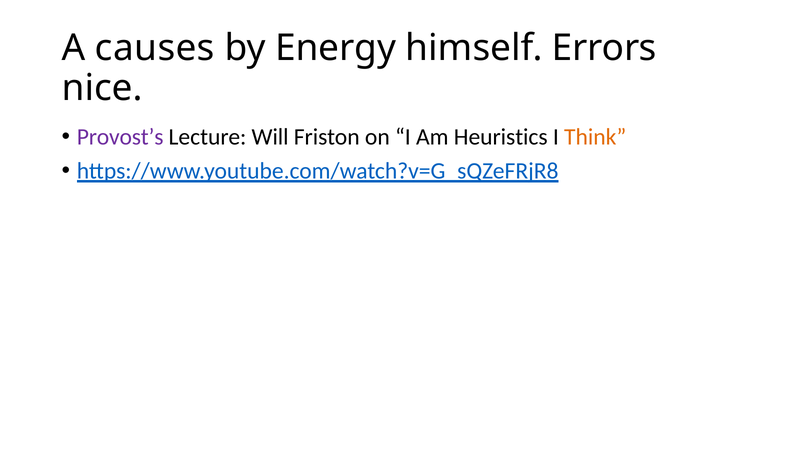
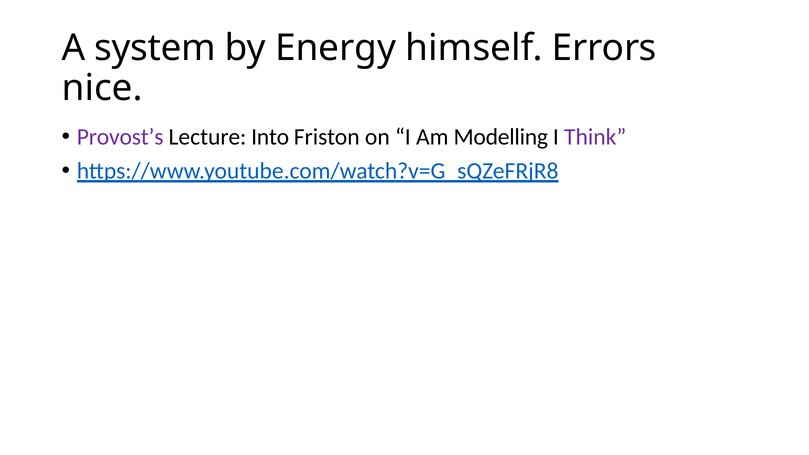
causes: causes -> system (155, 48)
Will: Will -> Into (270, 137)
Heuristics: Heuristics -> Modelling (501, 137)
Think colour: orange -> purple (595, 137)
